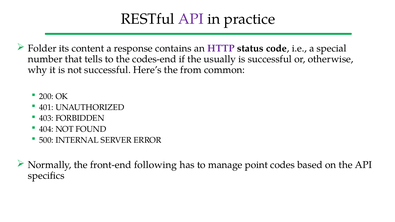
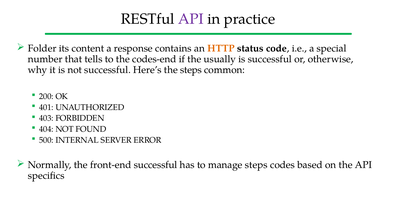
HTTP colour: purple -> orange (221, 49)
the from: from -> steps (191, 70)
front-end following: following -> successful (156, 165)
manage point: point -> steps (256, 165)
